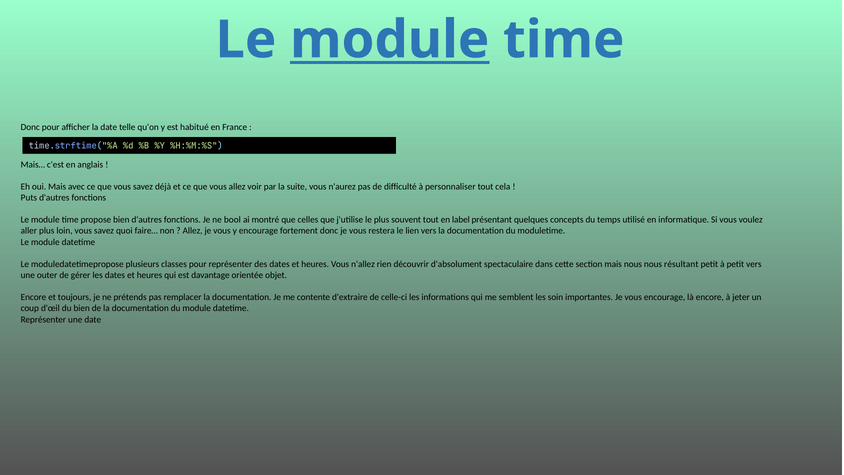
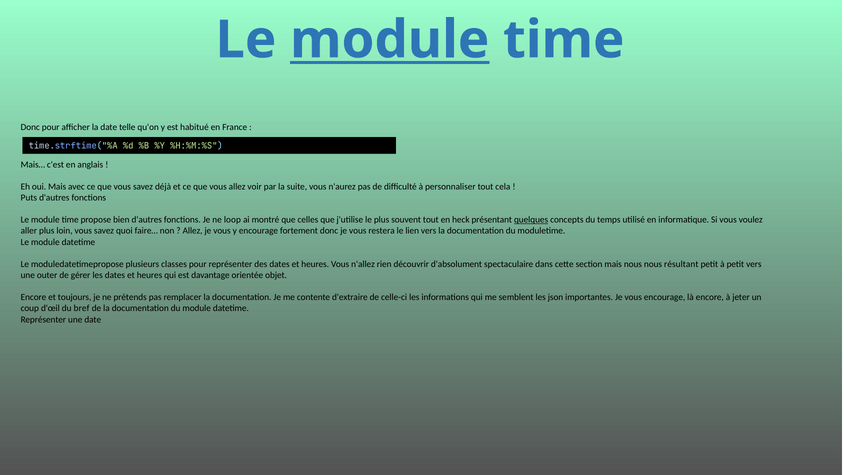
bool: bool -> loop (232, 220)
label: label -> heck (461, 220)
quelques underline: none -> present (531, 220)
soin: soin -> json (555, 297)
du bien: bien -> bref (82, 308)
